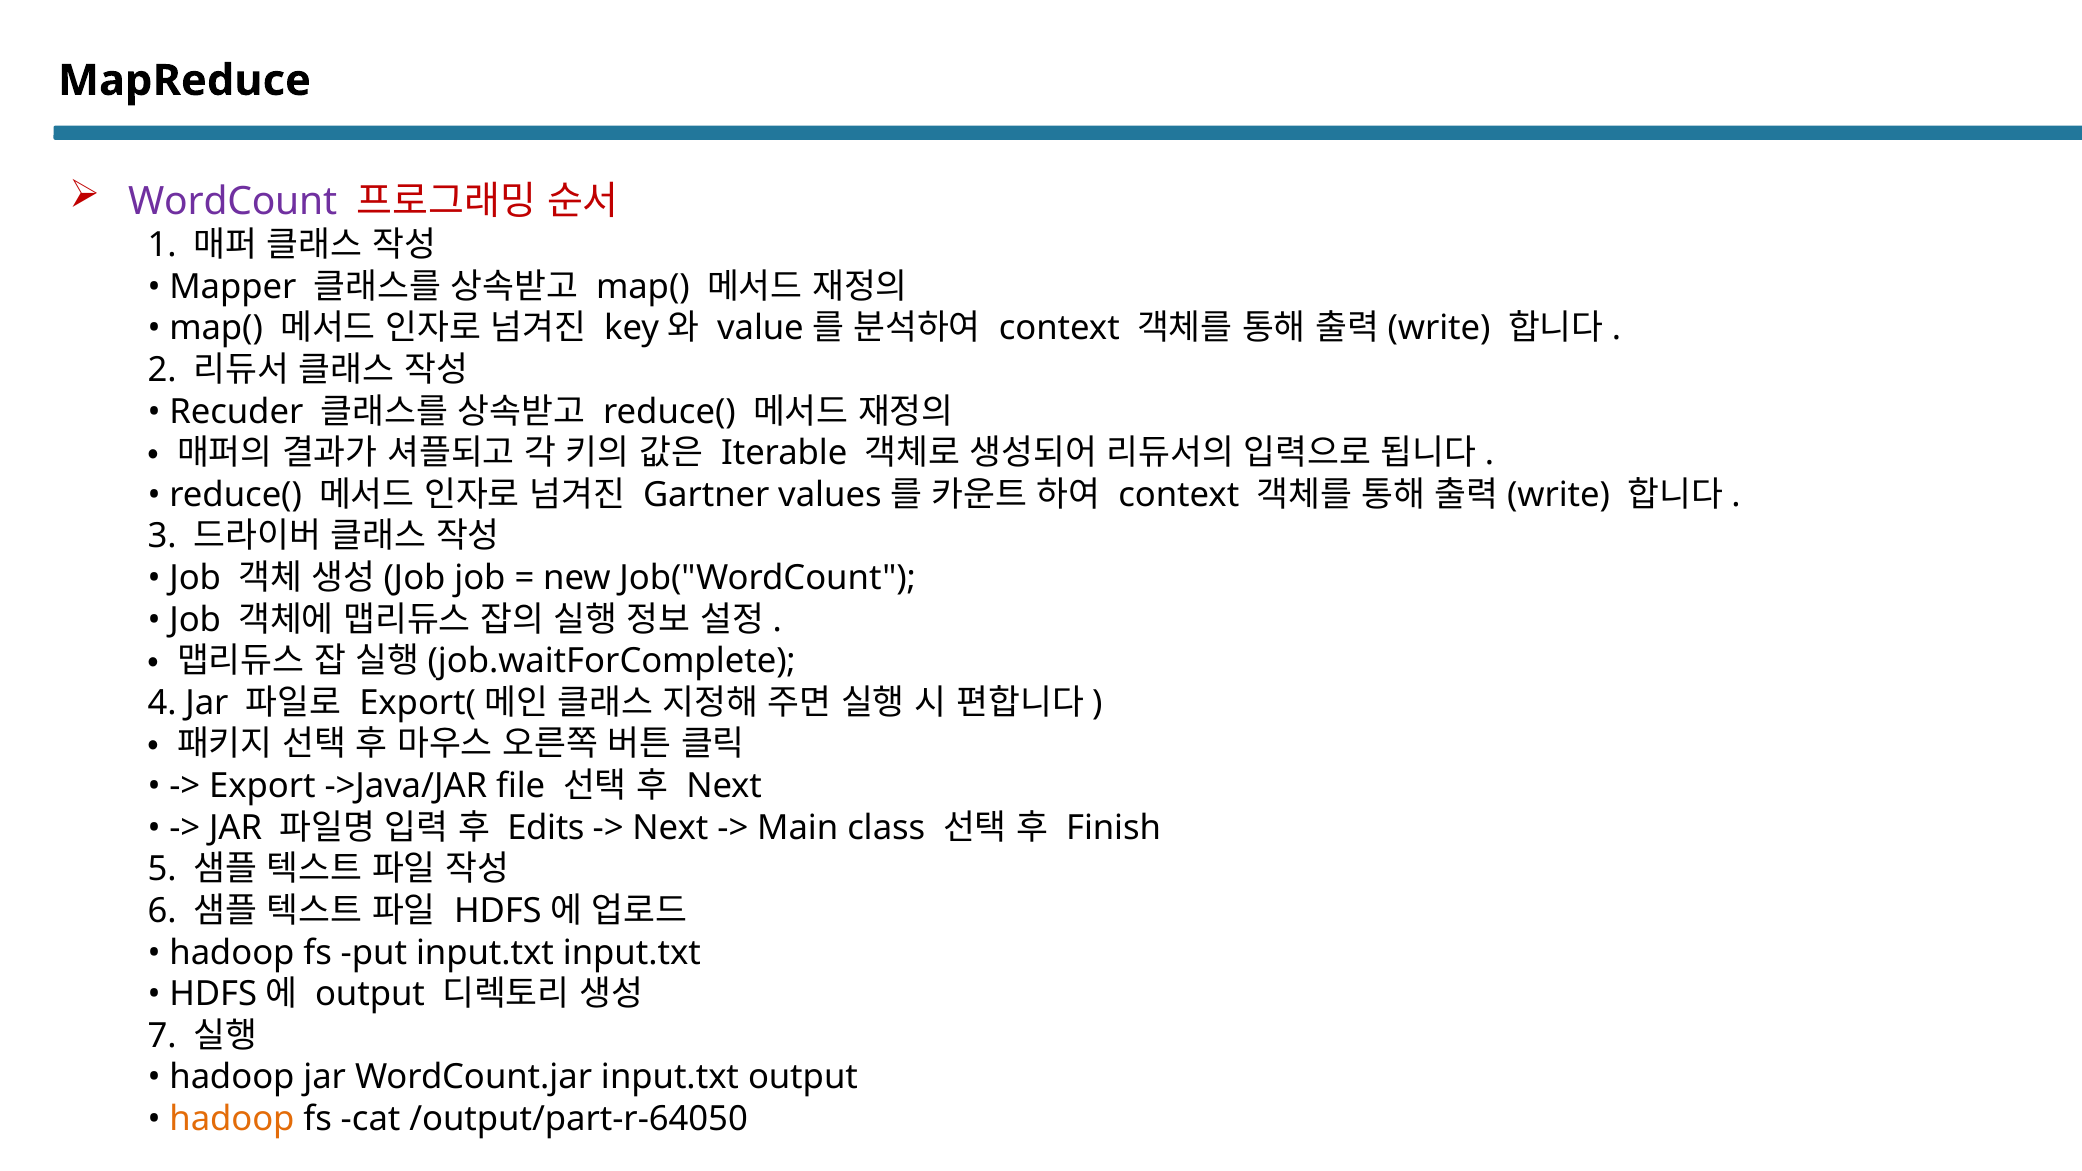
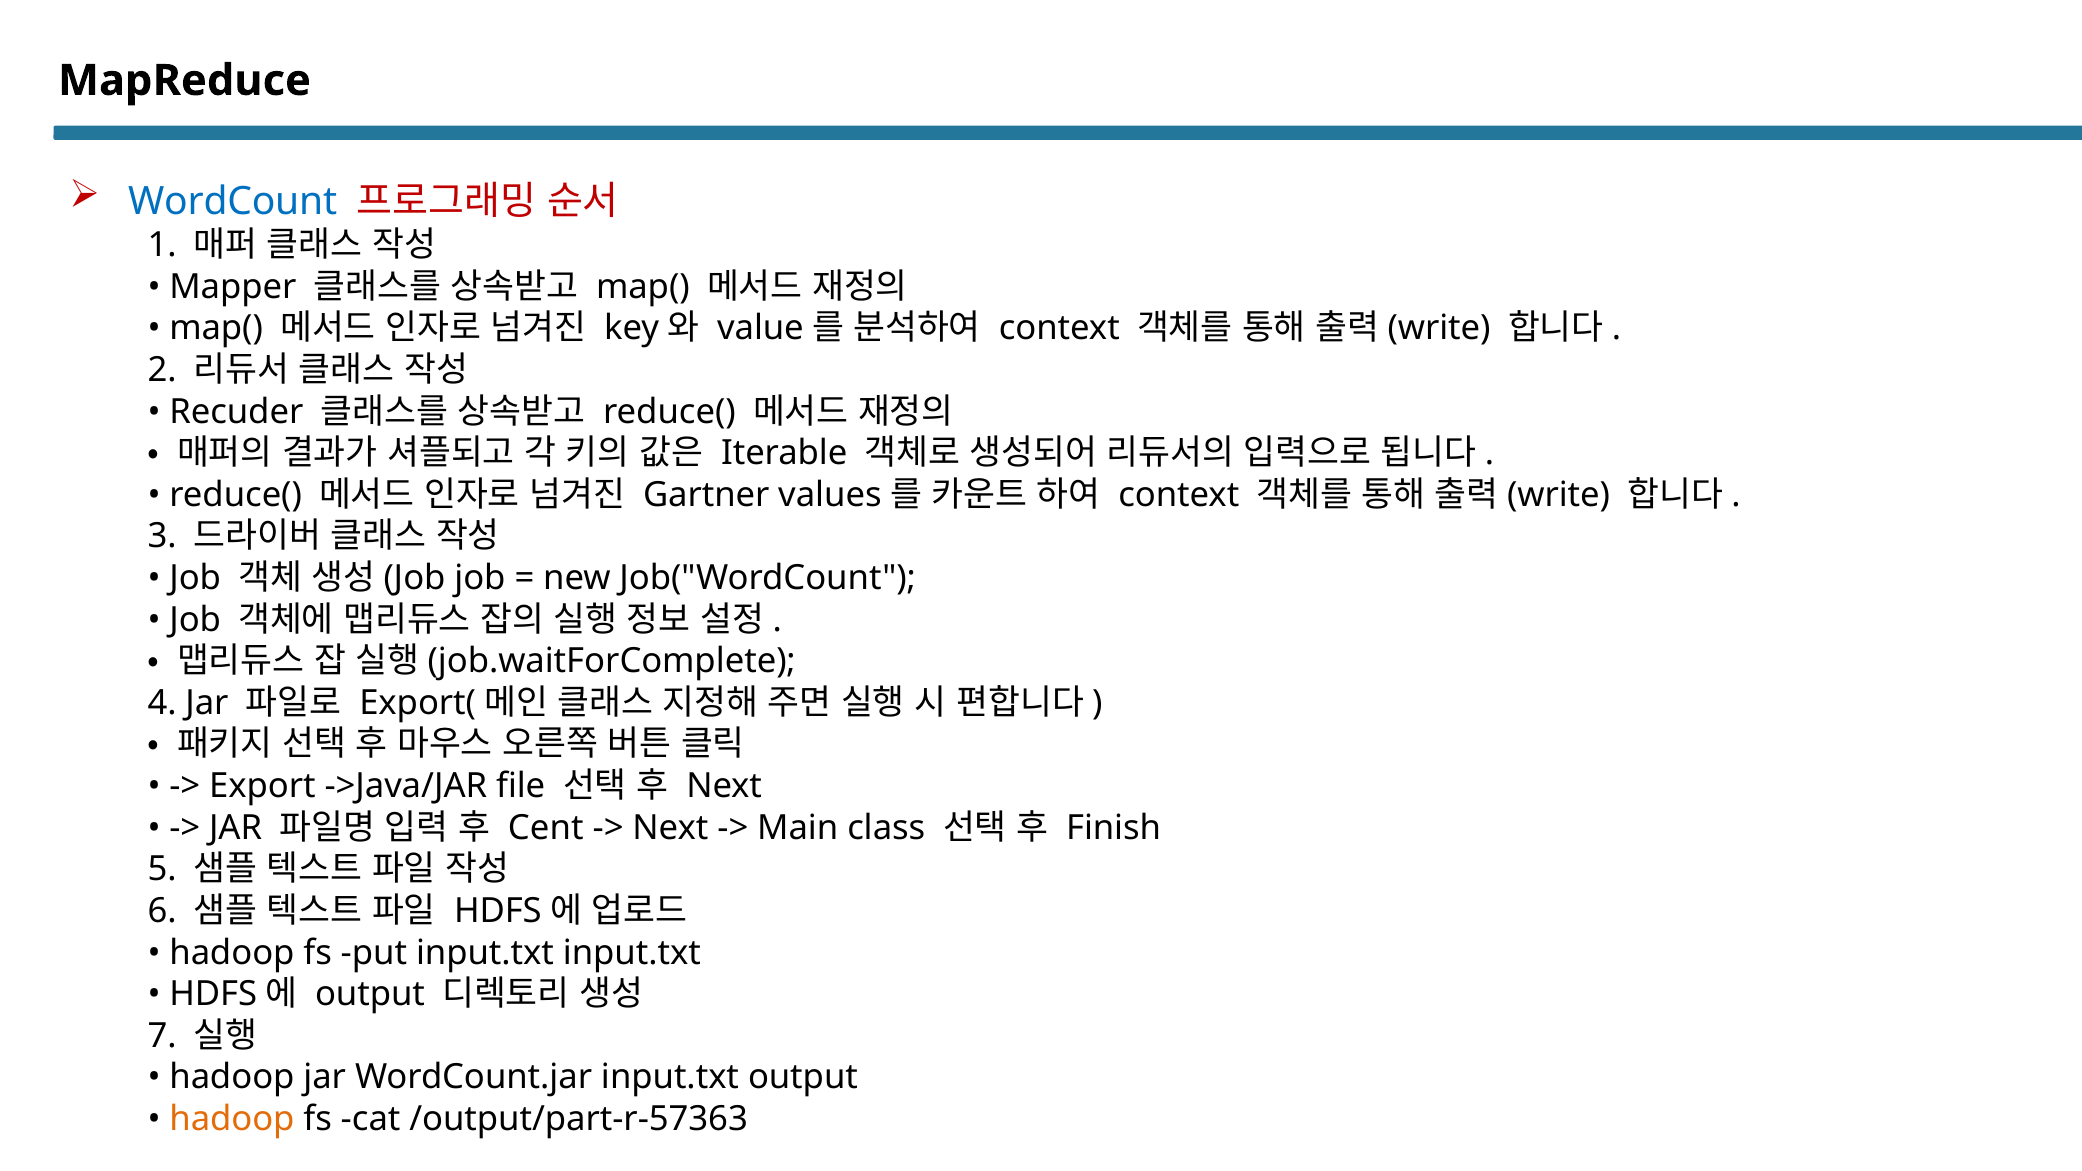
WordCount colour: purple -> blue (233, 201)
Edits: Edits -> Cent (546, 828)
/output/part-r-64050: /output/part-r-64050 -> /output/part-r-57363 (579, 1119)
